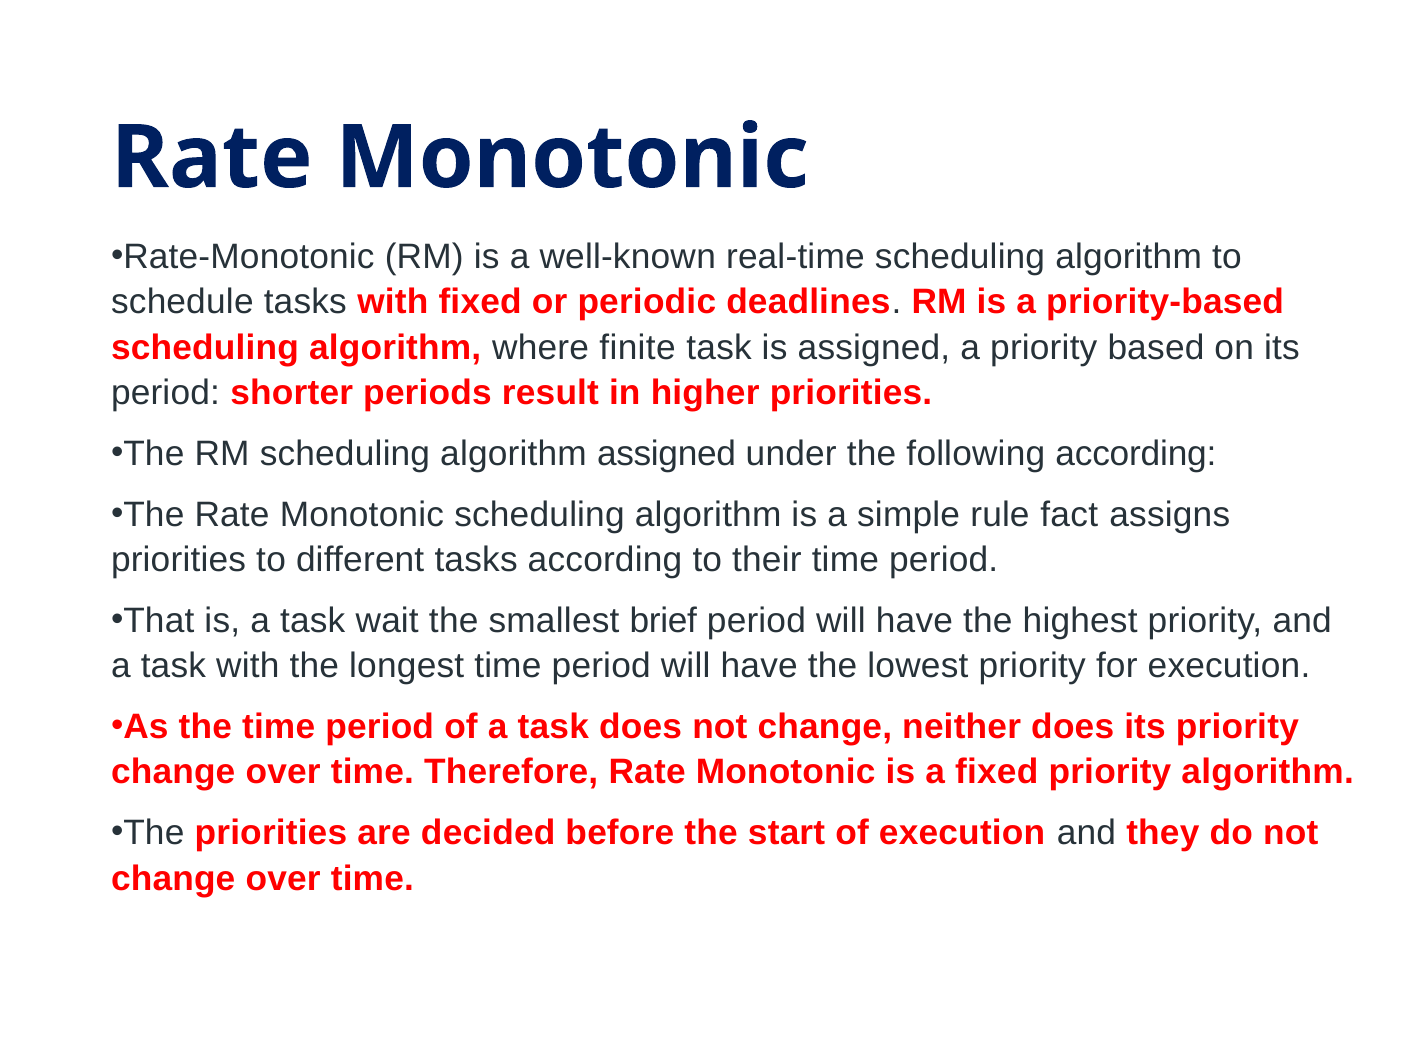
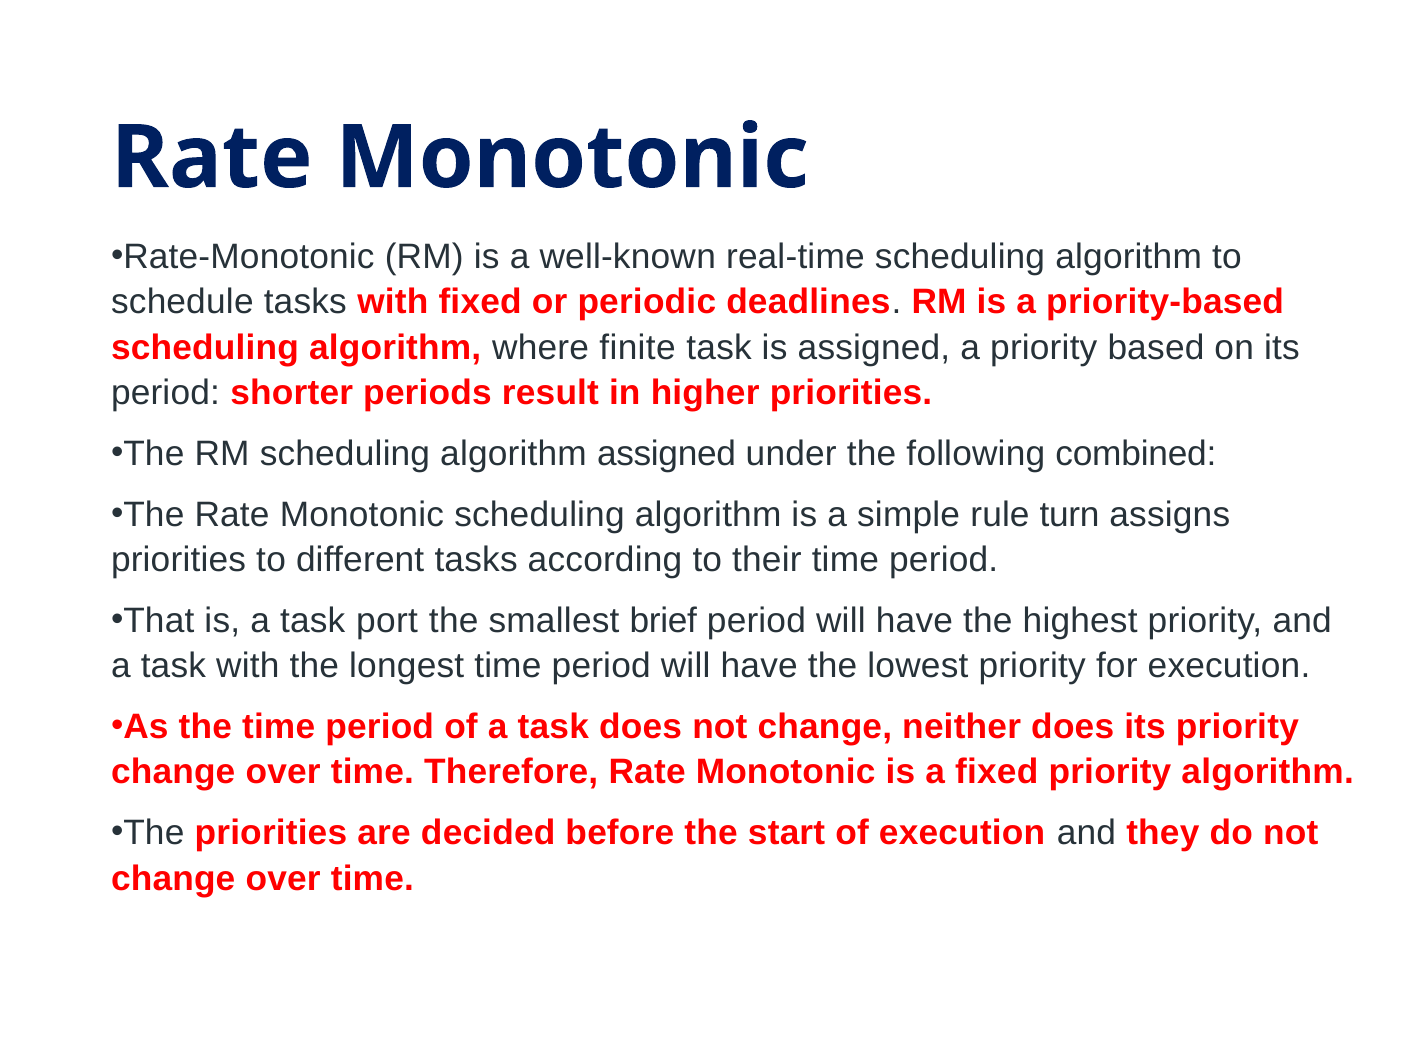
following according: according -> combined (1136, 454)
fact: fact -> turn (1070, 515)
wait: wait -> port (387, 621)
